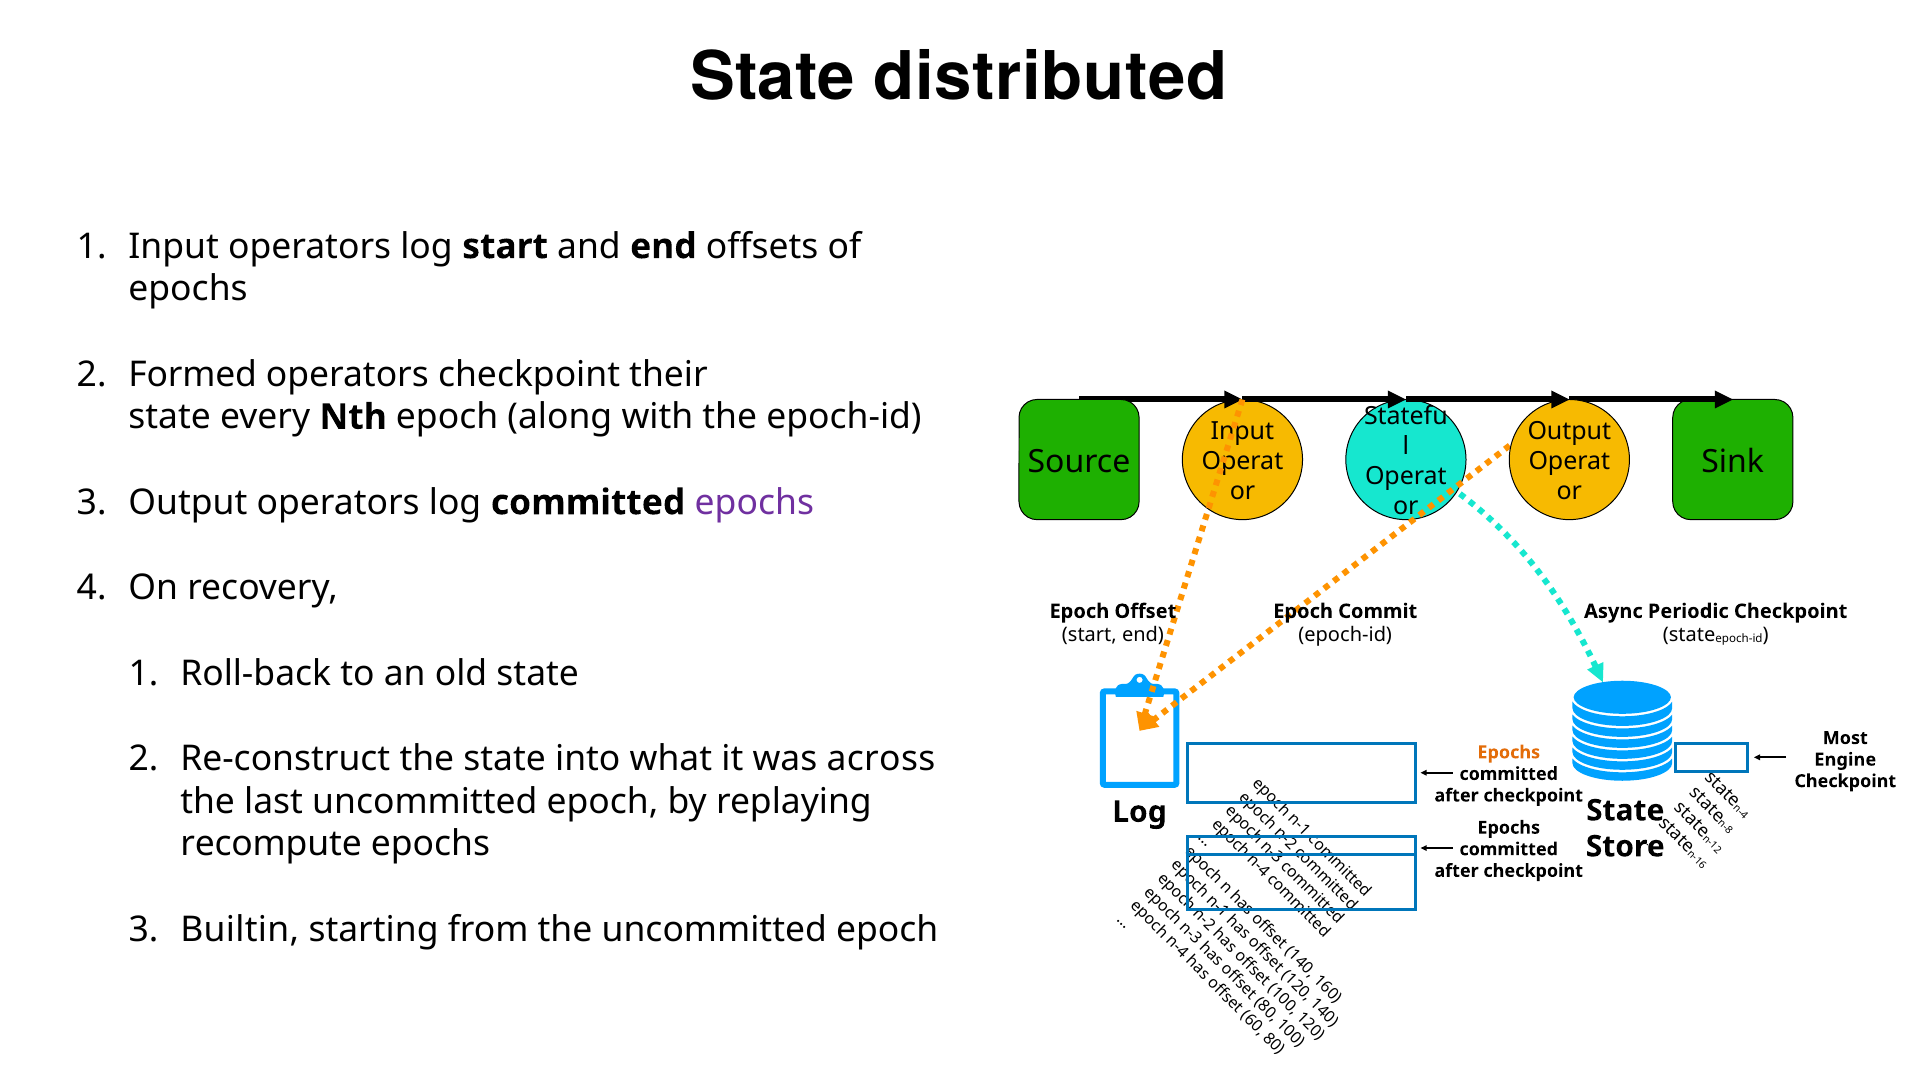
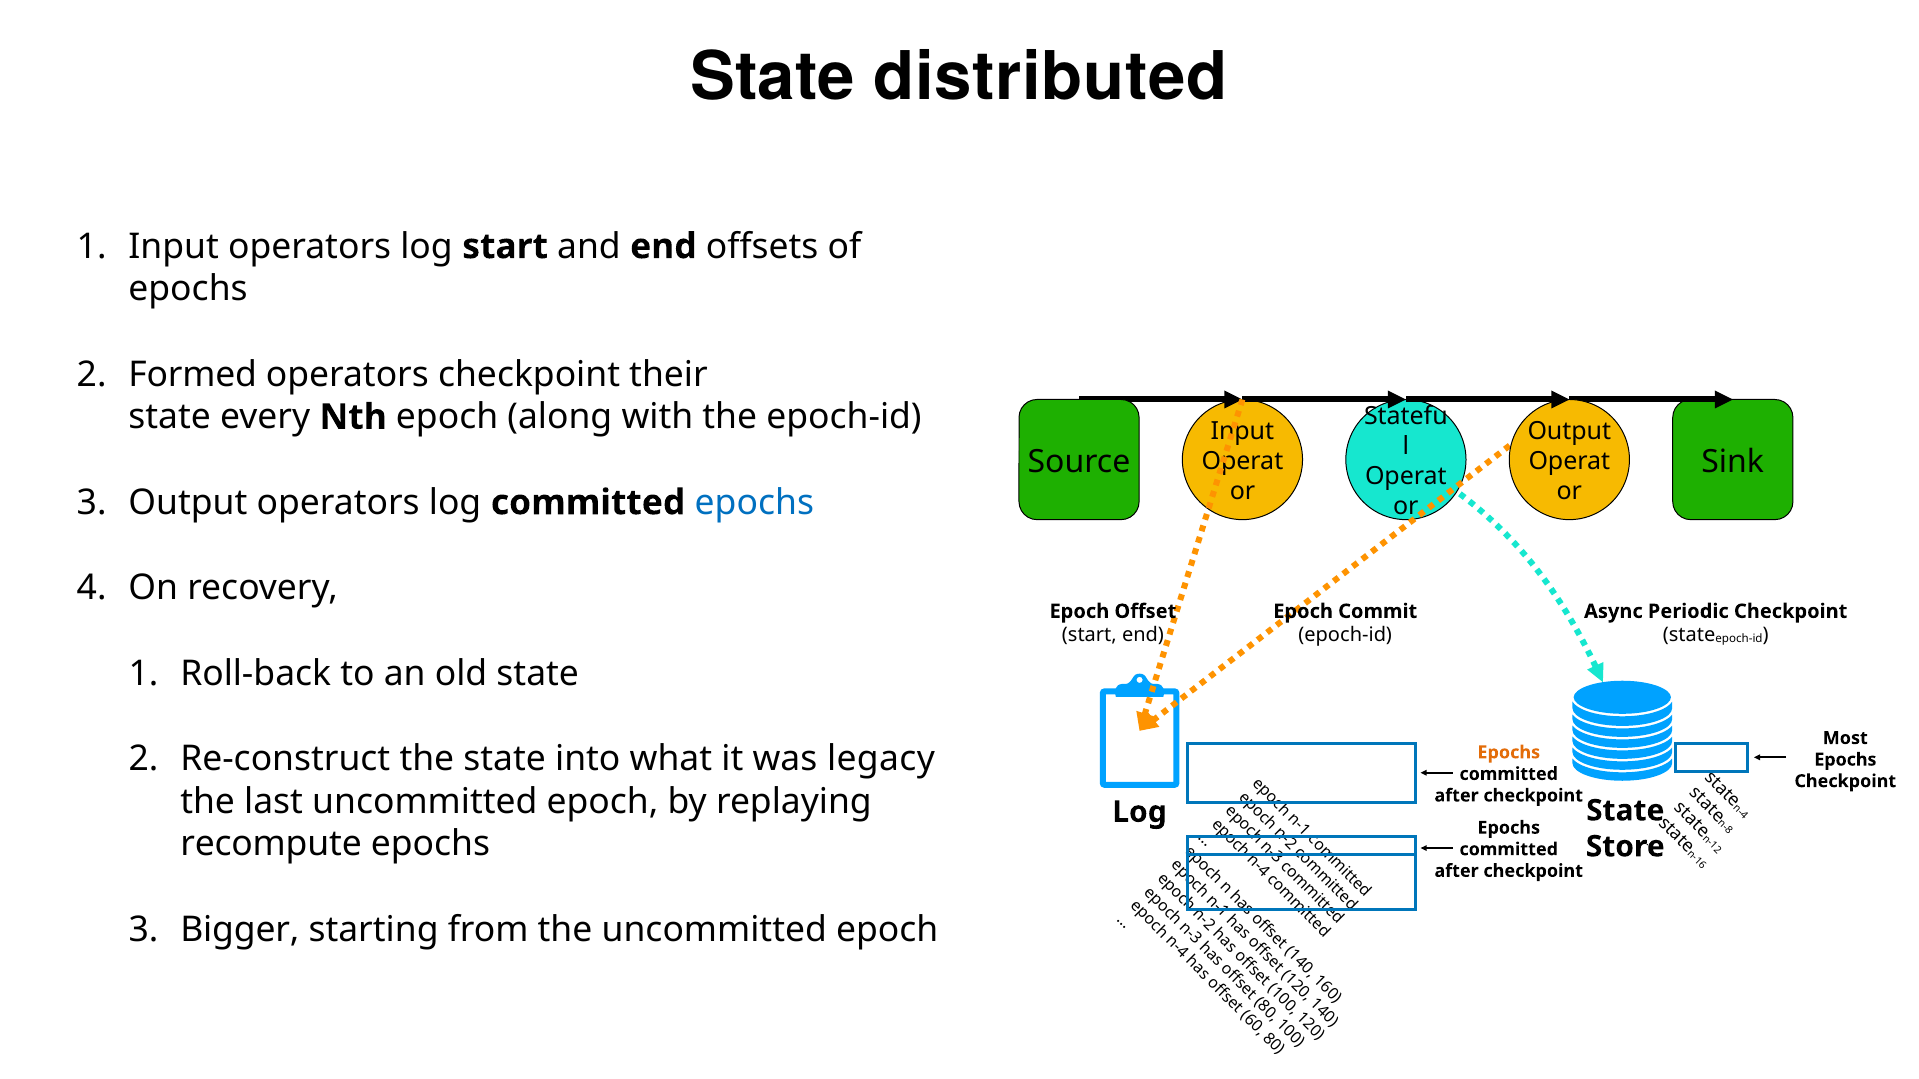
epochs colour: purple -> blue (754, 503)
across: across -> legacy (881, 759)
Engine: Engine -> Epochs (1845, 760)
Builtin: Builtin -> Bigger (240, 930)
